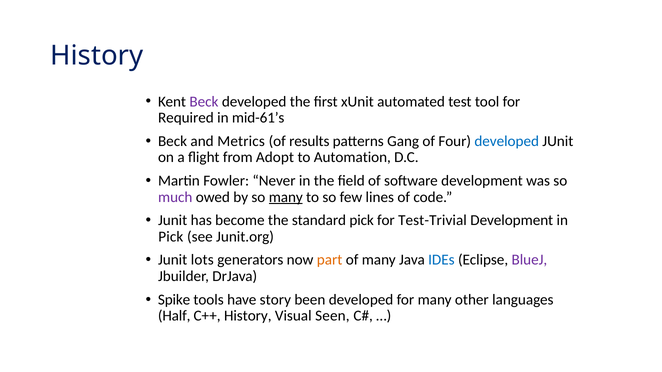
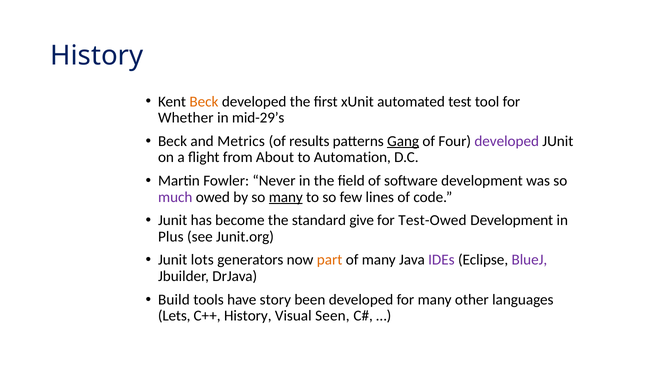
Beck colour: purple -> orange (204, 102)
Required: Required -> Whether (186, 118)
mid-61’s: mid-61’s -> mid-29’s (258, 118)
Gang underline: none -> present (403, 141)
developed colour: blue -> purple (507, 141)
Adopt: Adopt -> About (275, 158)
standard pick: pick -> give (362, 221)
Test-Trivial: Test-Trivial -> Test-Owed (432, 221)
Pick: Pick -> Plus (171, 237)
IDEs colour: blue -> purple (441, 260)
Spike: Spike -> Build (174, 300)
Half: Half -> Lets (174, 316)
